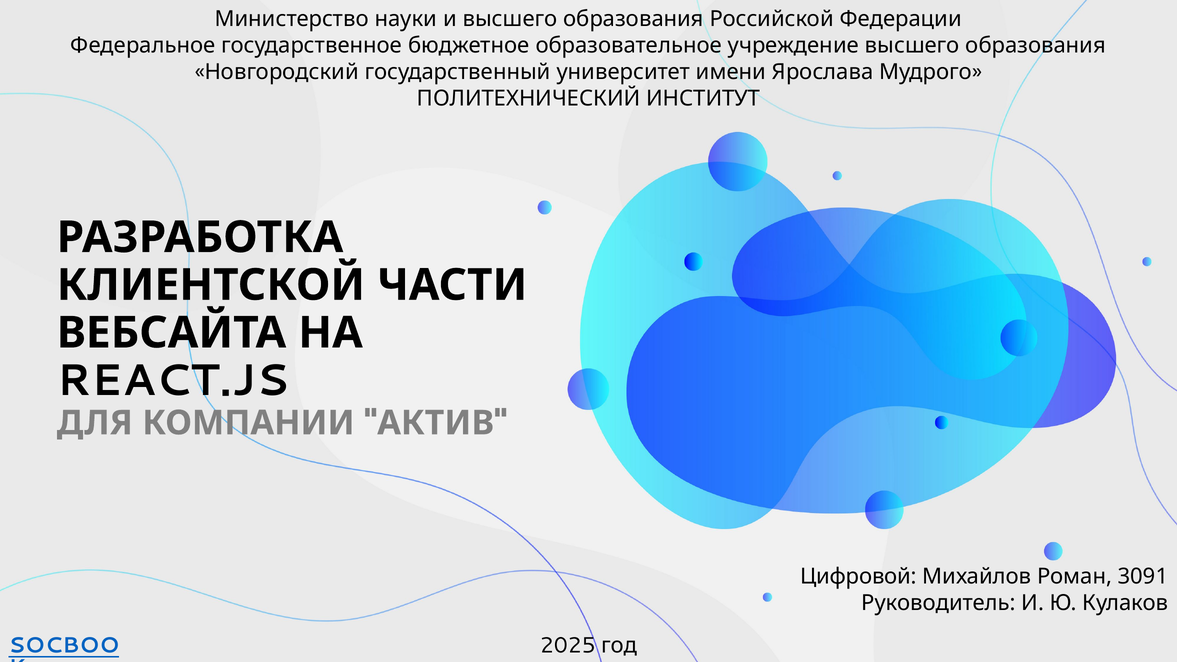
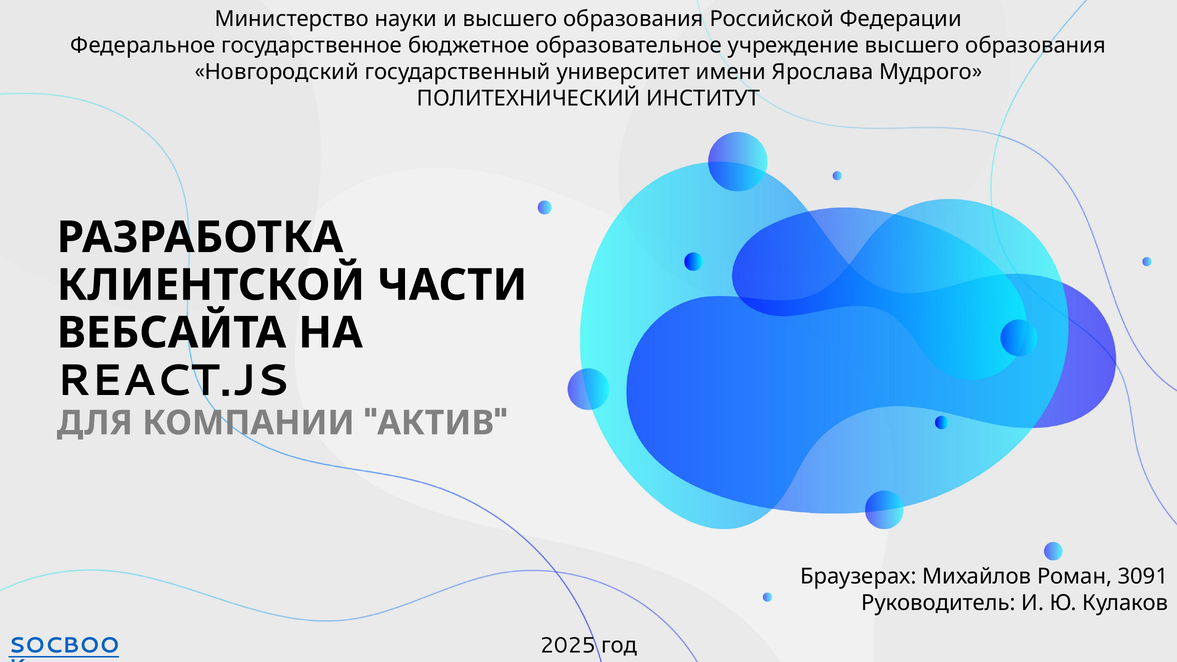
Цифровой: Цифровой -> Браузерах (858, 576)
